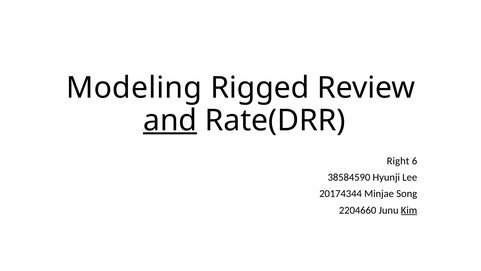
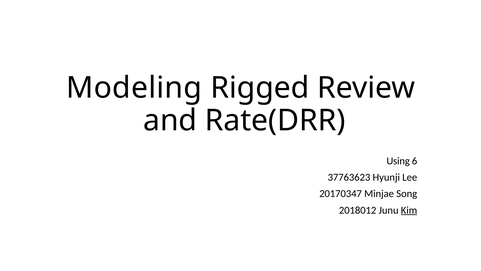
and underline: present -> none (170, 120)
Right: Right -> Using (398, 161)
38584590: 38584590 -> 37763623 (349, 177)
20174344: 20174344 -> 20170347 (341, 193)
2204660: 2204660 -> 2018012 (358, 210)
